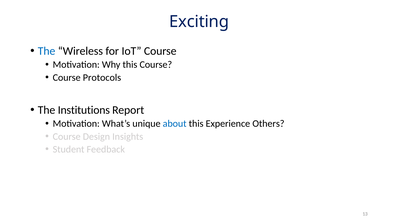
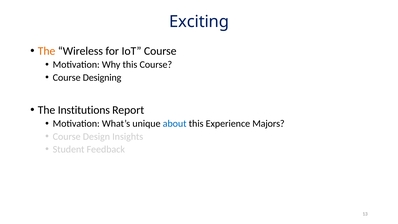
The colour: blue -> orange (47, 51)
Protocols: Protocols -> Designing (102, 77)
Others: Others -> Majors (268, 124)
